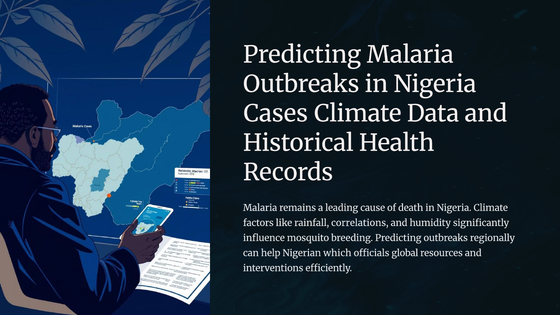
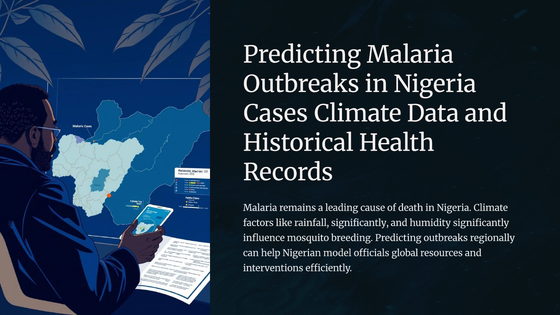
rainfall correlations: correlations -> significantly (360, 223)
which: which -> model (337, 253)
